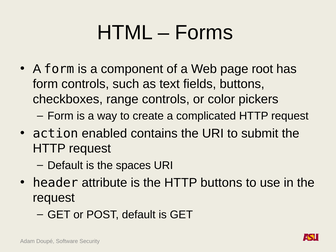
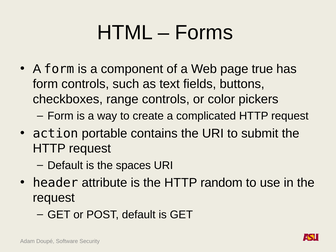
root: root -> true (262, 69)
enabled: enabled -> portable (104, 133)
HTTP buttons: buttons -> random (222, 183)
